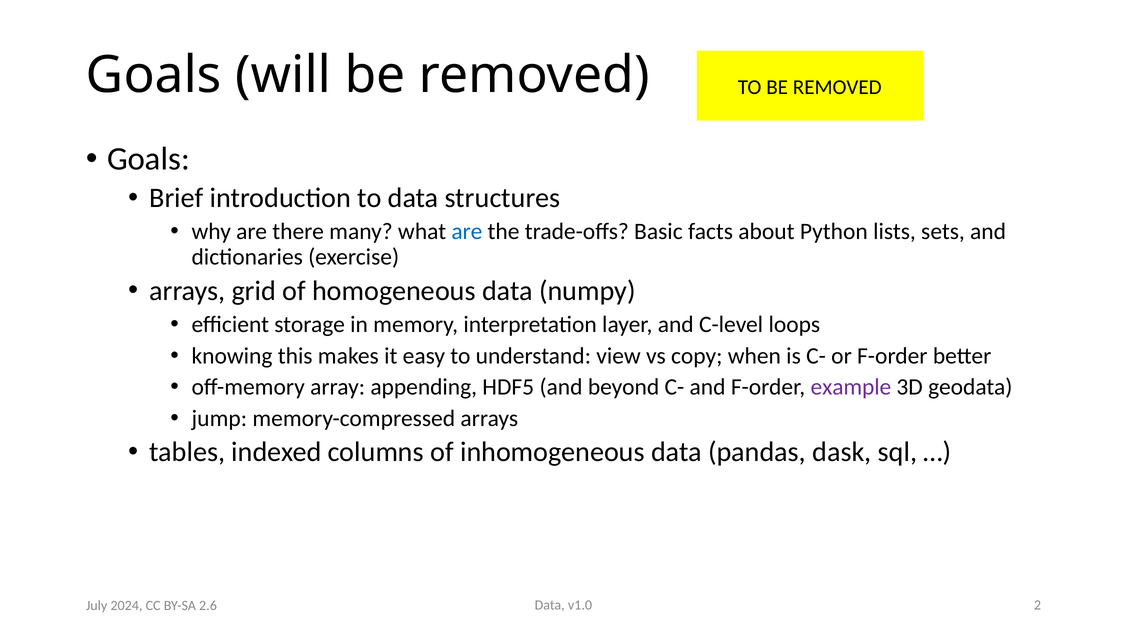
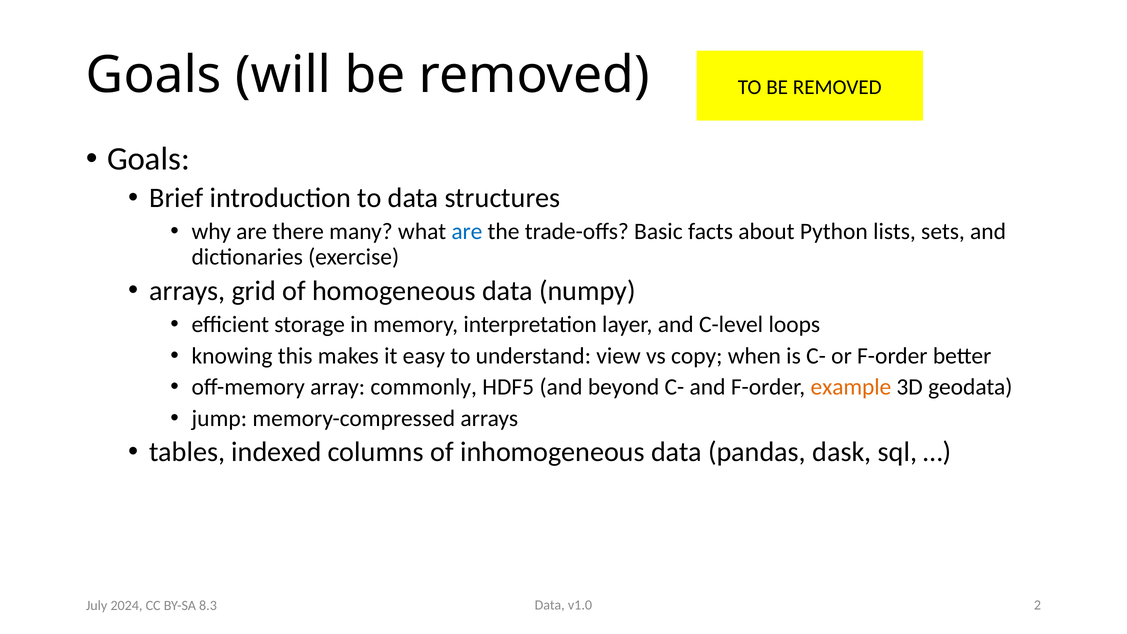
appending: appending -> commonly (424, 387)
example colour: purple -> orange (851, 387)
2.6: 2.6 -> 8.3 (208, 605)
